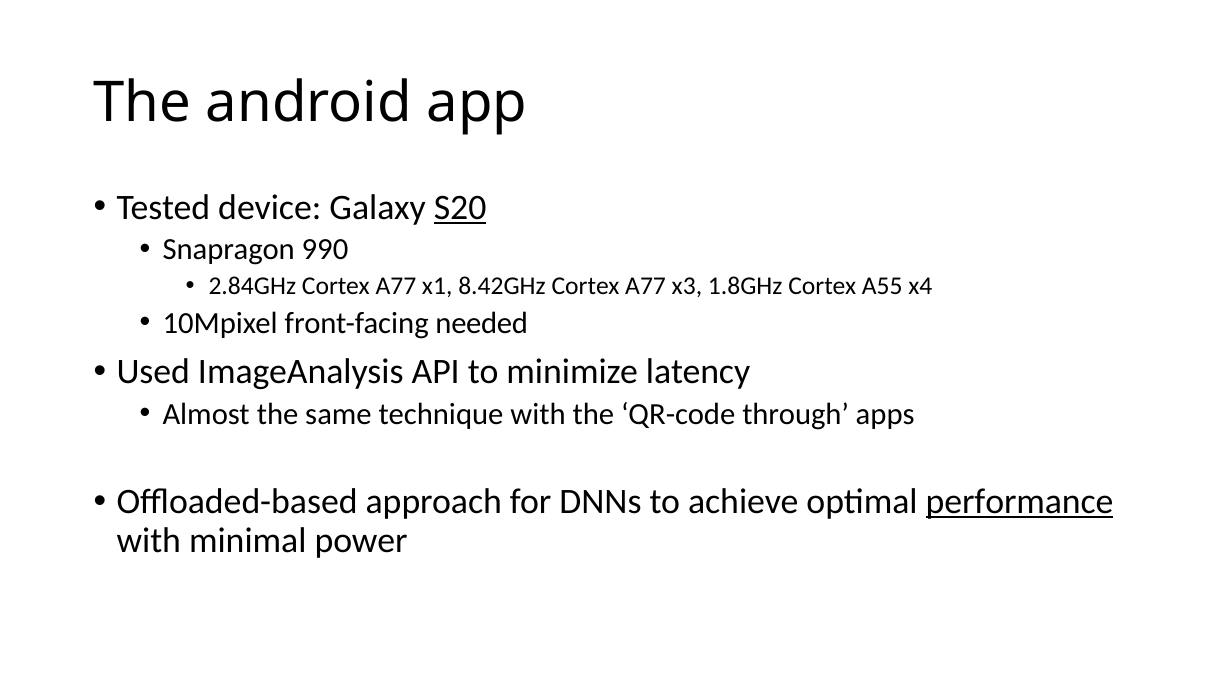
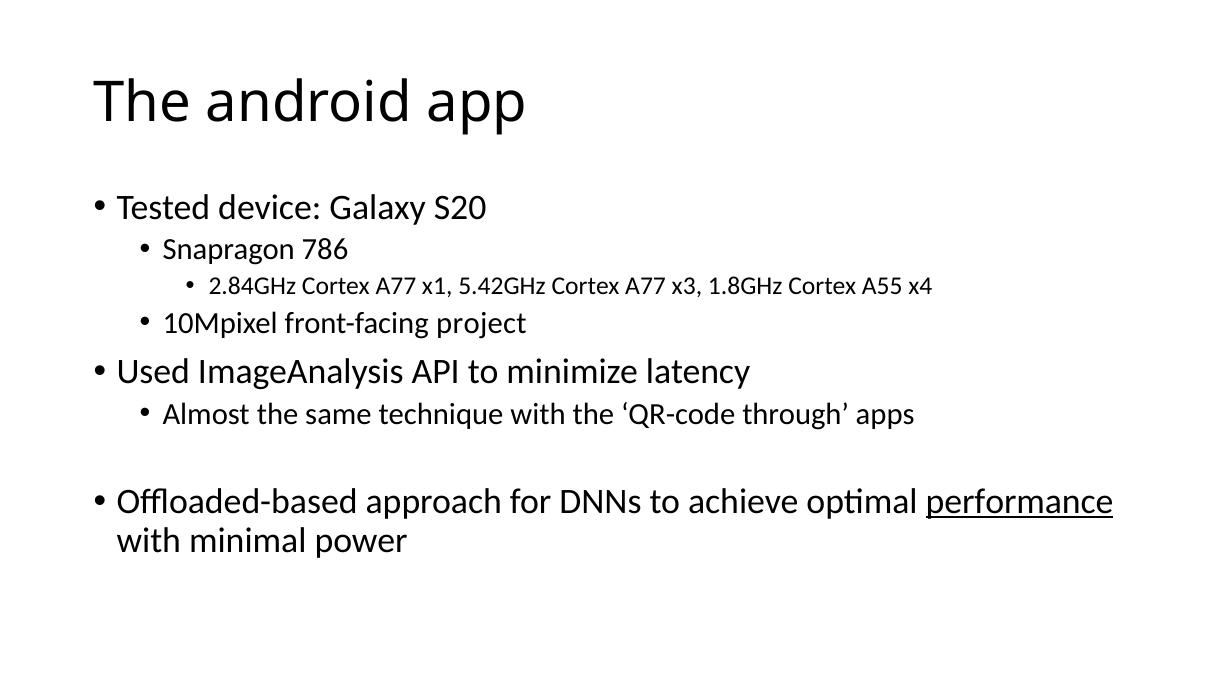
S20 underline: present -> none (460, 207)
990: 990 -> 786 (325, 250)
8.42GHz: 8.42GHz -> 5.42GHz (502, 286)
needed: needed -> project (481, 323)
